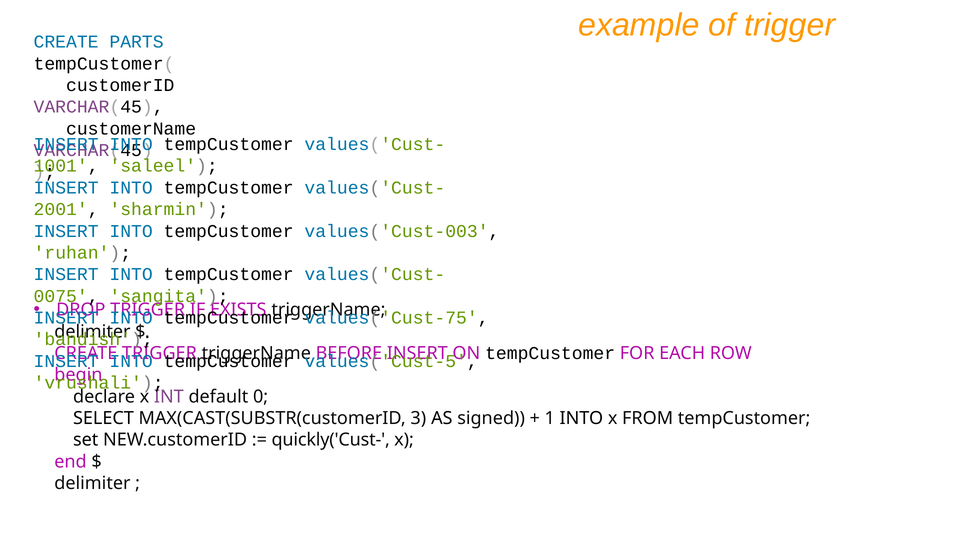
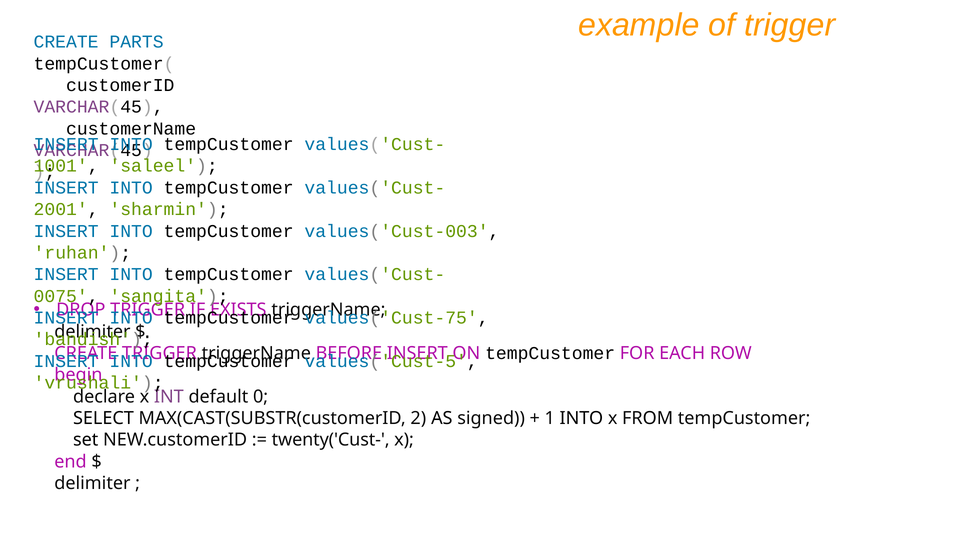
3: 3 -> 2 (418, 418)
quickly('Cust-: quickly('Cust- -> twenty('Cust- (331, 440)
